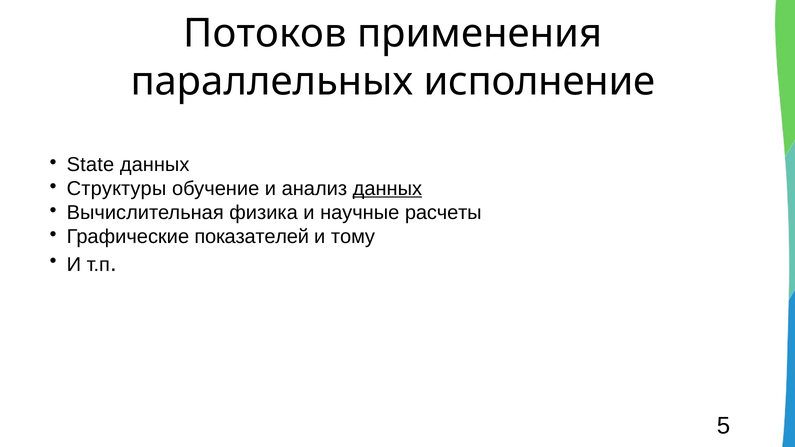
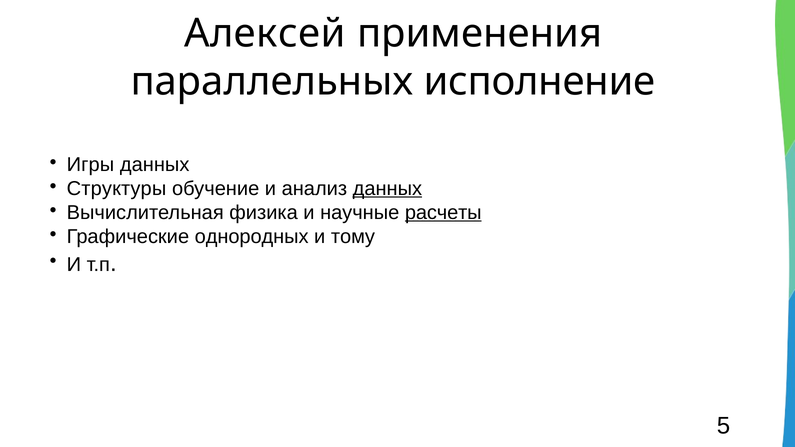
Потоков: Потоков -> Алексей (265, 33)
State: State -> Игры (90, 165)
расчеты underline: none -> present (443, 213)
показателей: показателей -> однородных (252, 237)
